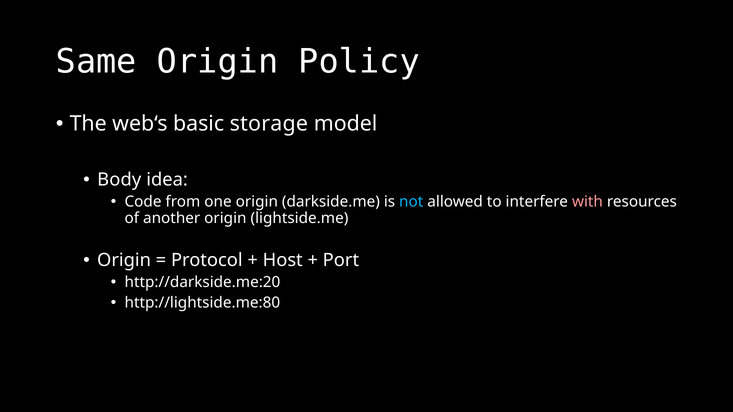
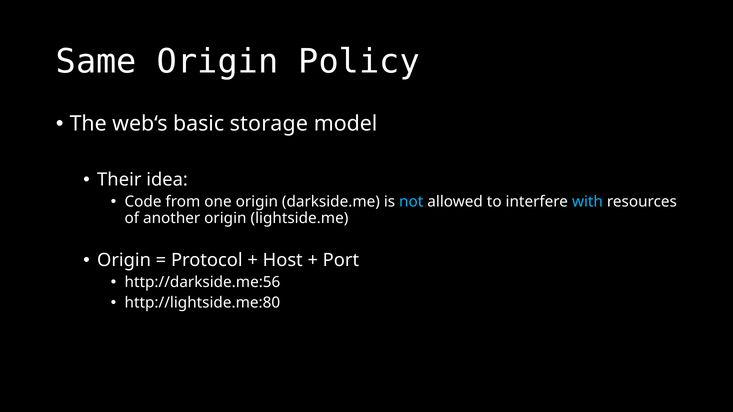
Body: Body -> Their (119, 180)
with colour: pink -> light blue (587, 202)
http://darkside.me:20: http://darkside.me:20 -> http://darkside.me:56 (202, 283)
